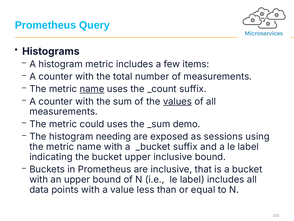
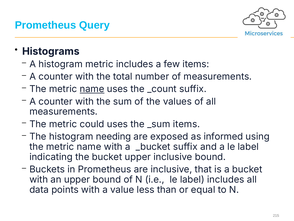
values underline: present -> none (177, 101)
_sum demo: demo -> items (186, 124)
sessions: sessions -> informed (223, 136)
